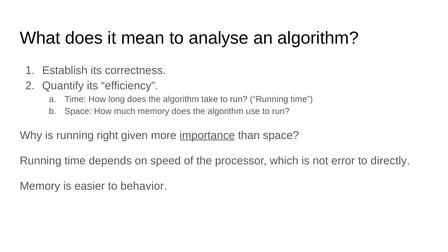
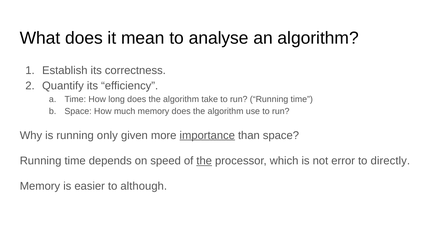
right: right -> only (107, 135)
the underline: none -> present (204, 161)
behavior: behavior -> although (144, 186)
